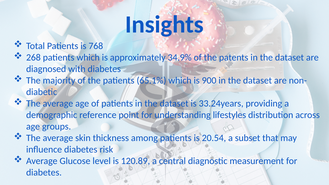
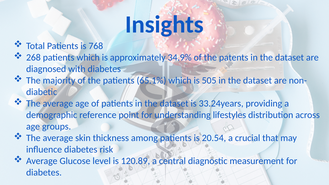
900: 900 -> 505 (209, 80)
subset: subset -> crucial (248, 138)
